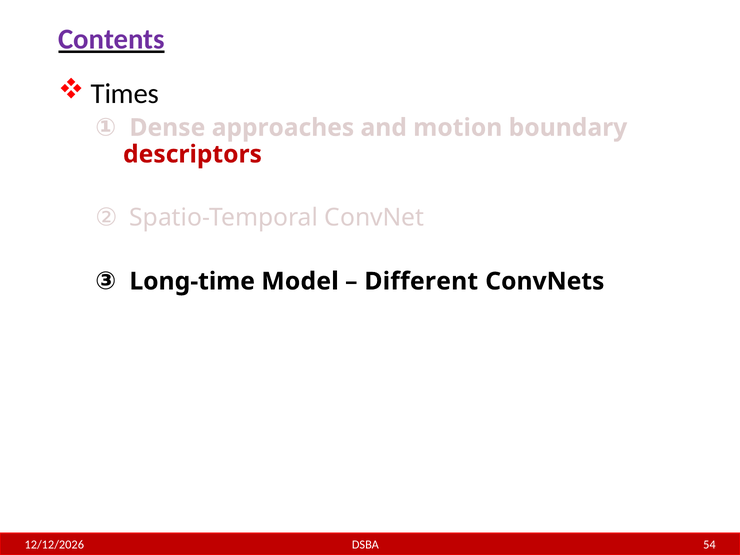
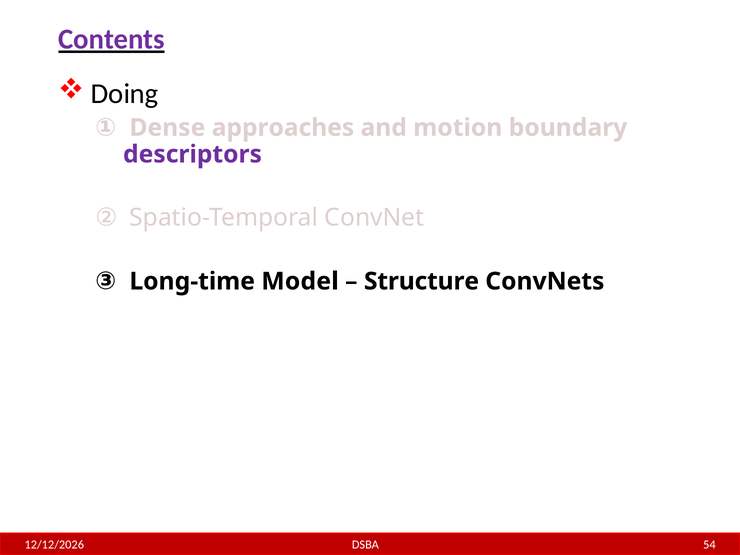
Times: Times -> Doing (125, 94)
descriptors colour: red -> purple (192, 154)
Different: Different -> Structure (421, 281)
